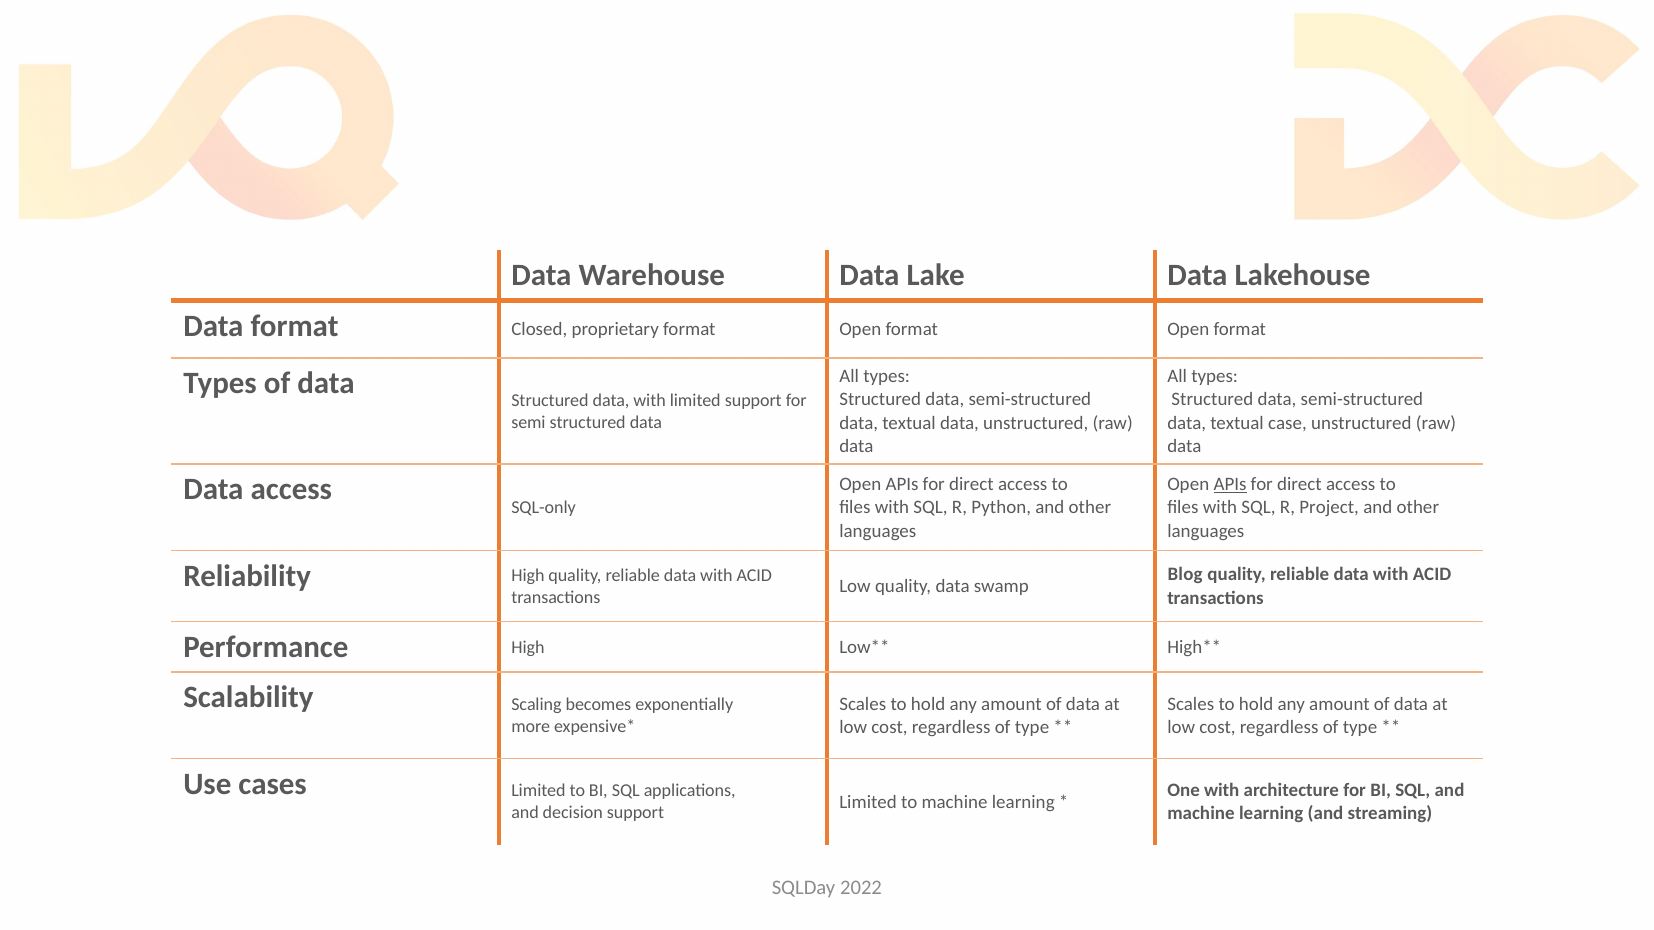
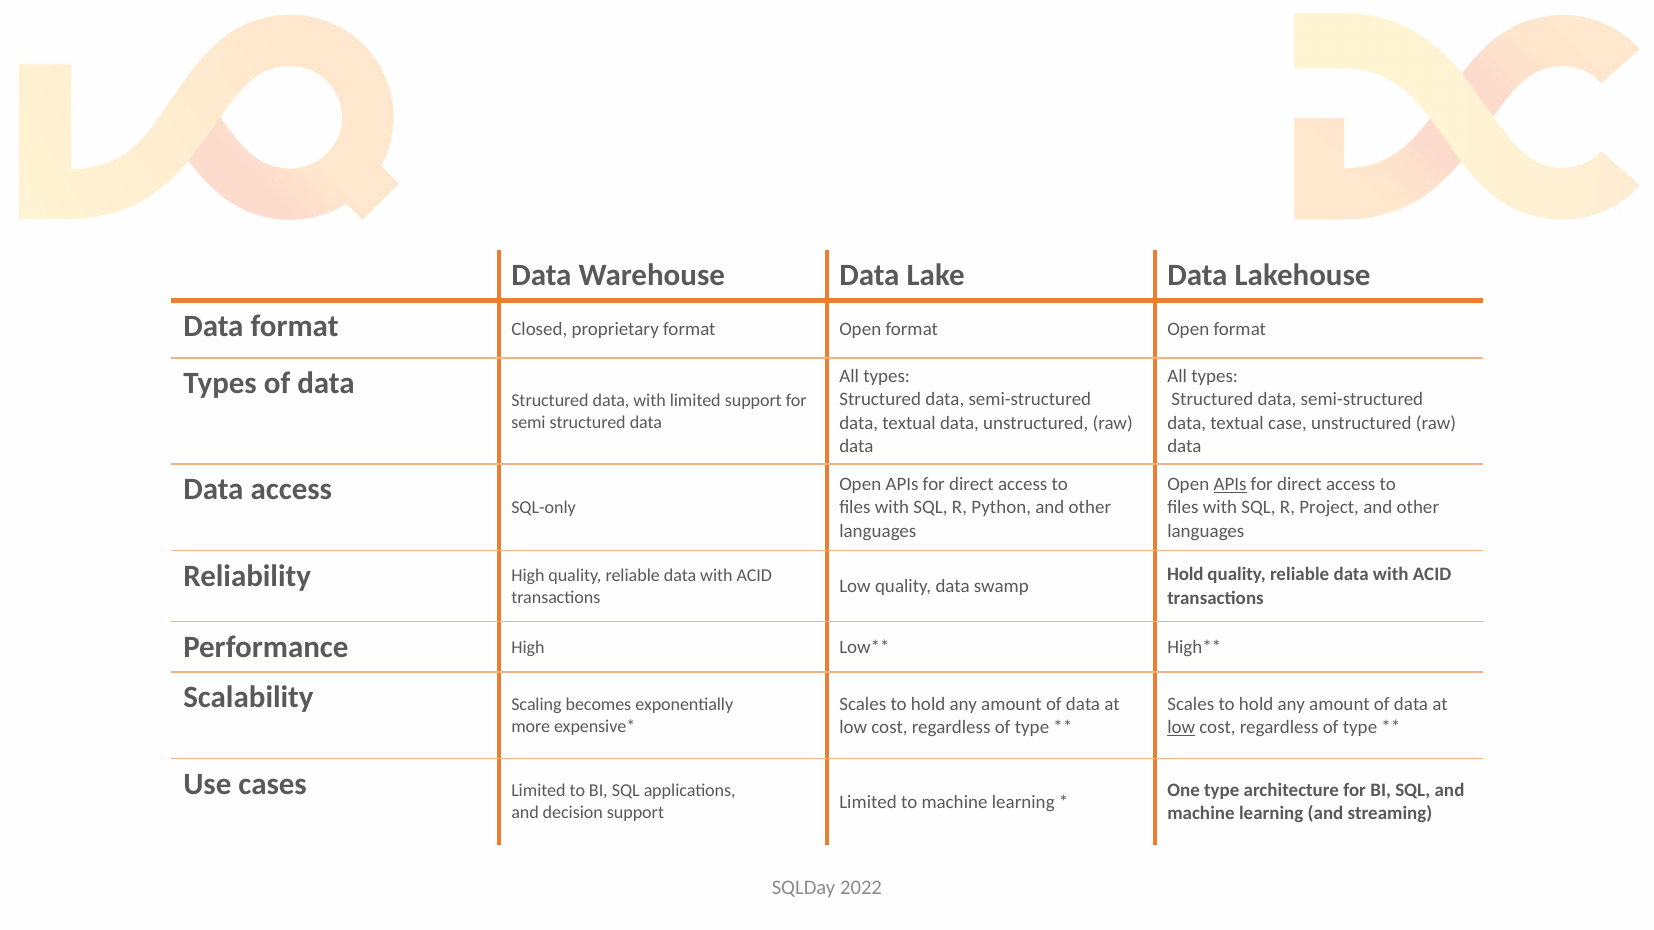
Blog: Blog -> Hold (1185, 575)
low underline: none -> present (1181, 727)
One with: with -> type (1222, 791)
